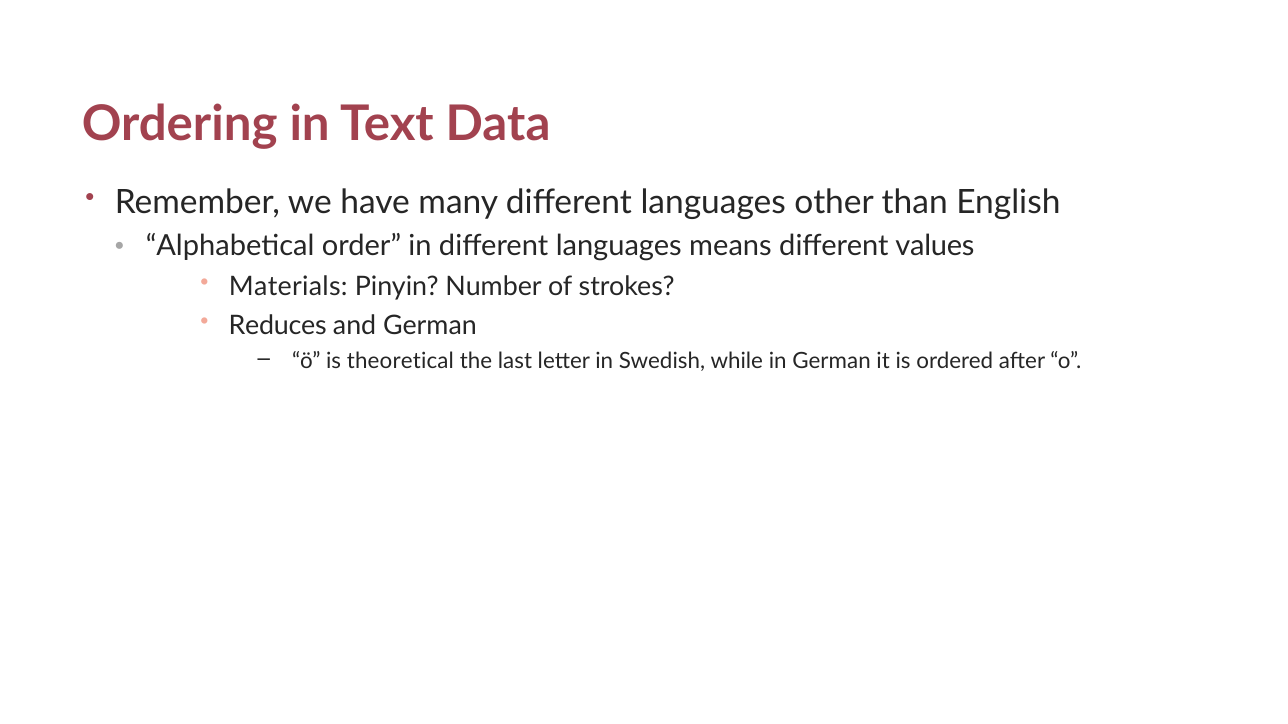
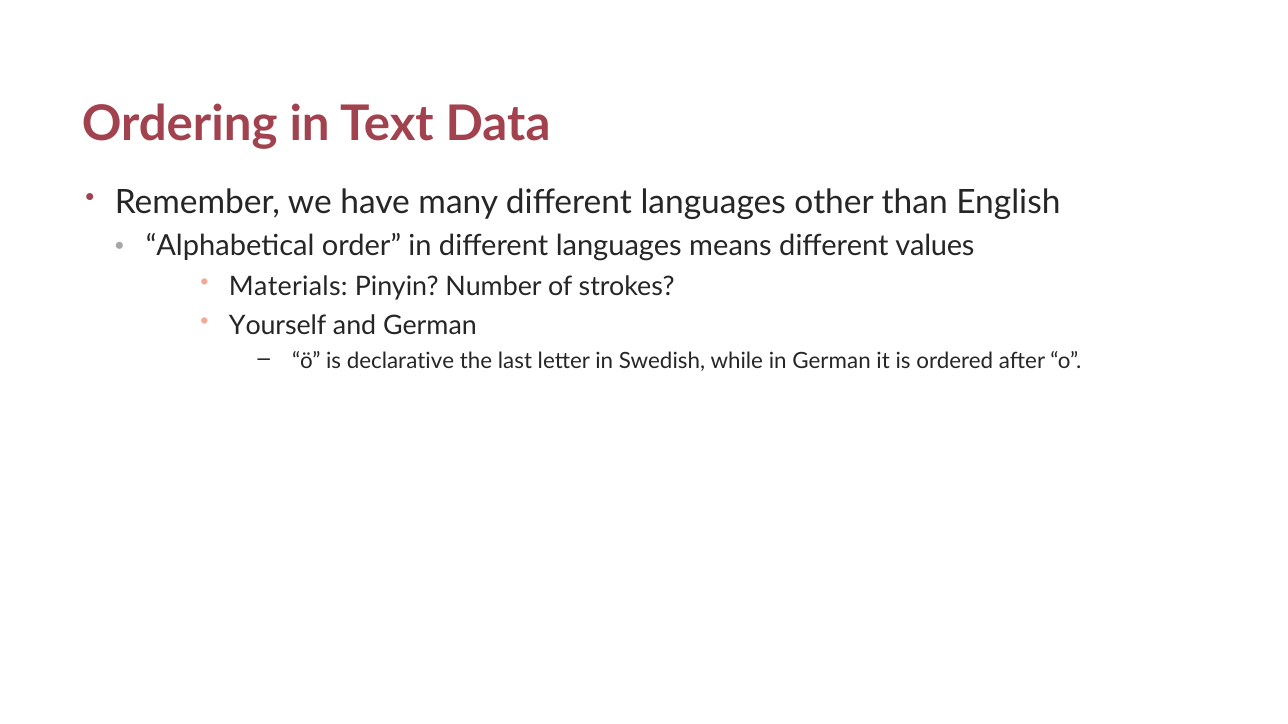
Reduces: Reduces -> Yourself (278, 326)
theoretical: theoretical -> declarative (401, 362)
